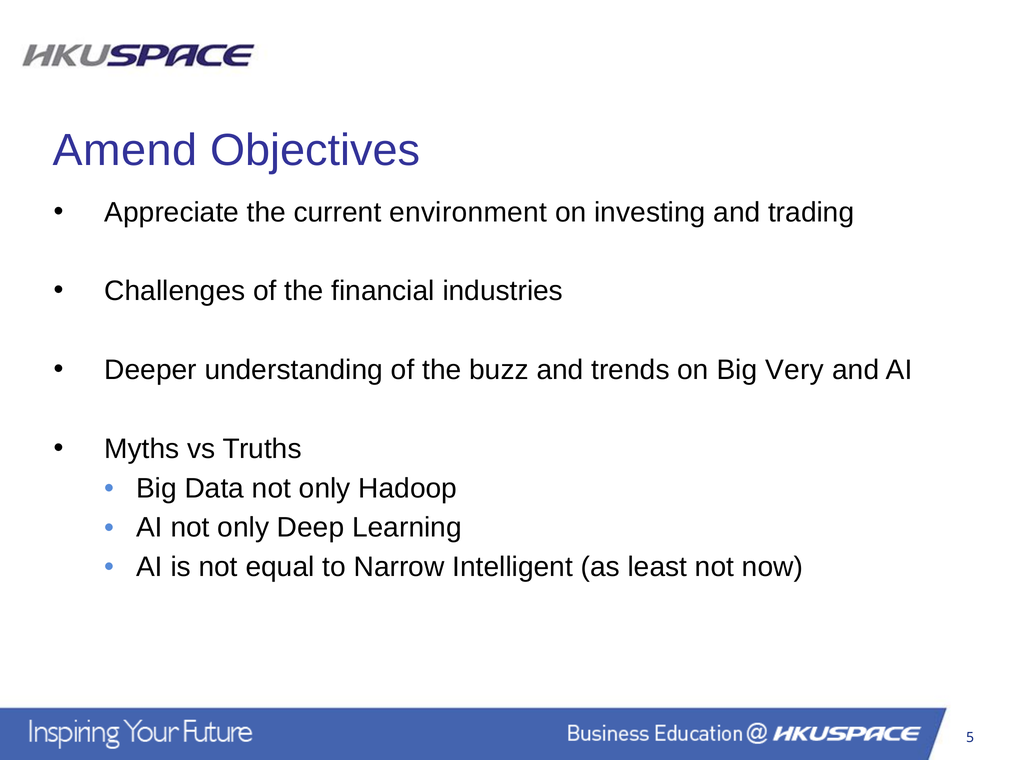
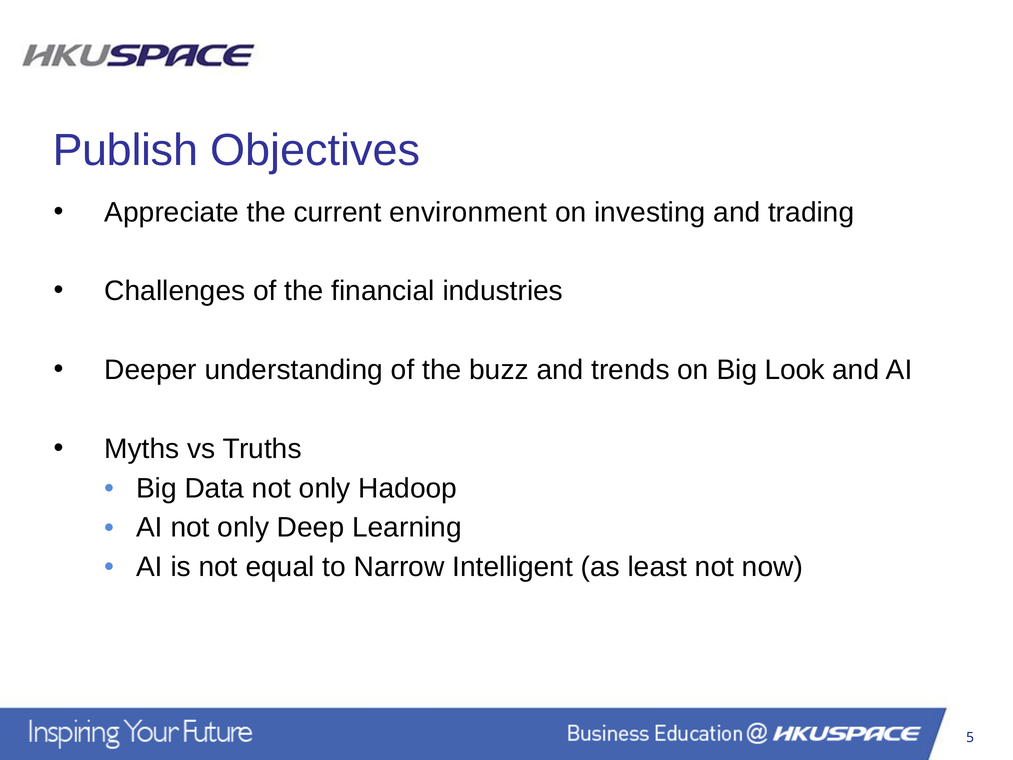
Amend: Amend -> Publish (125, 151)
Very: Very -> Look (795, 370)
